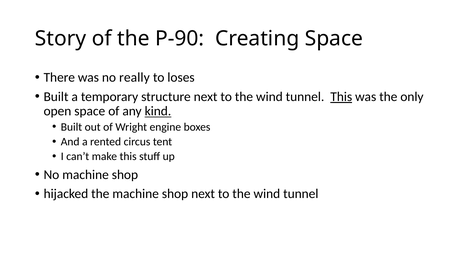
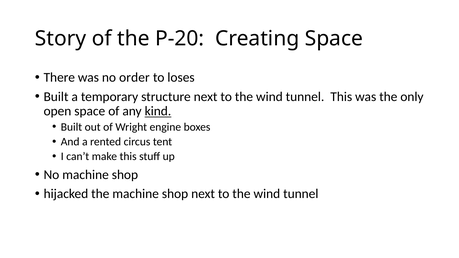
P-90: P-90 -> P-20 (180, 39)
really: really -> order (134, 78)
This underline: present -> none (341, 97)
